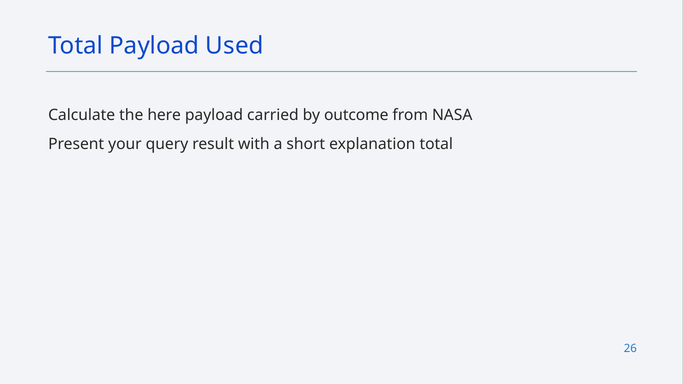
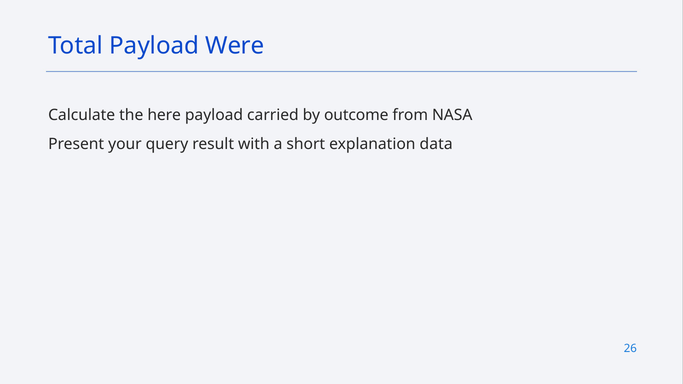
Used: Used -> Were (235, 46)
explanation total: total -> data (436, 144)
